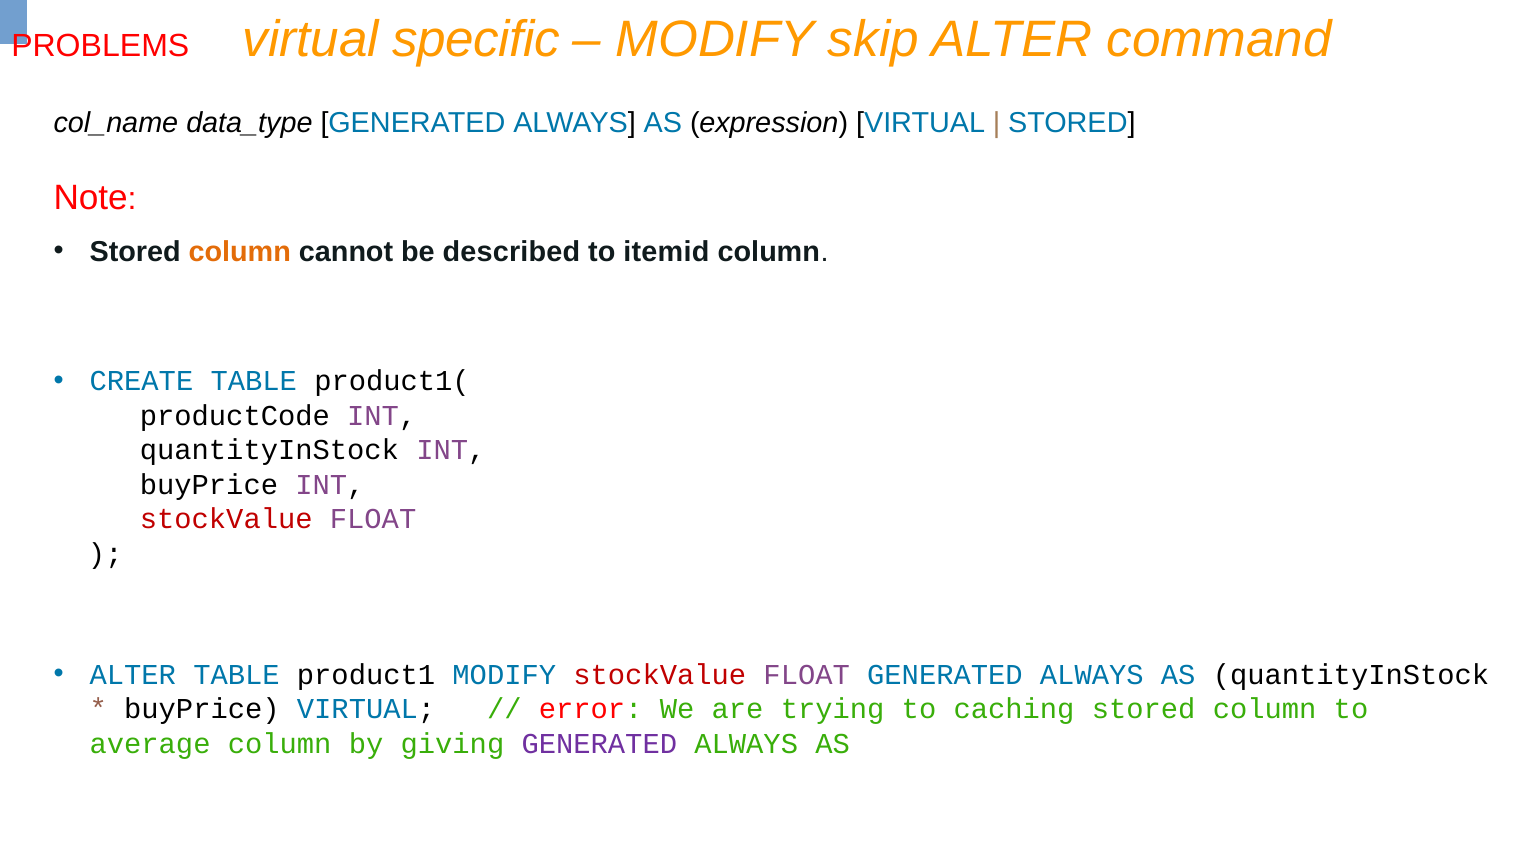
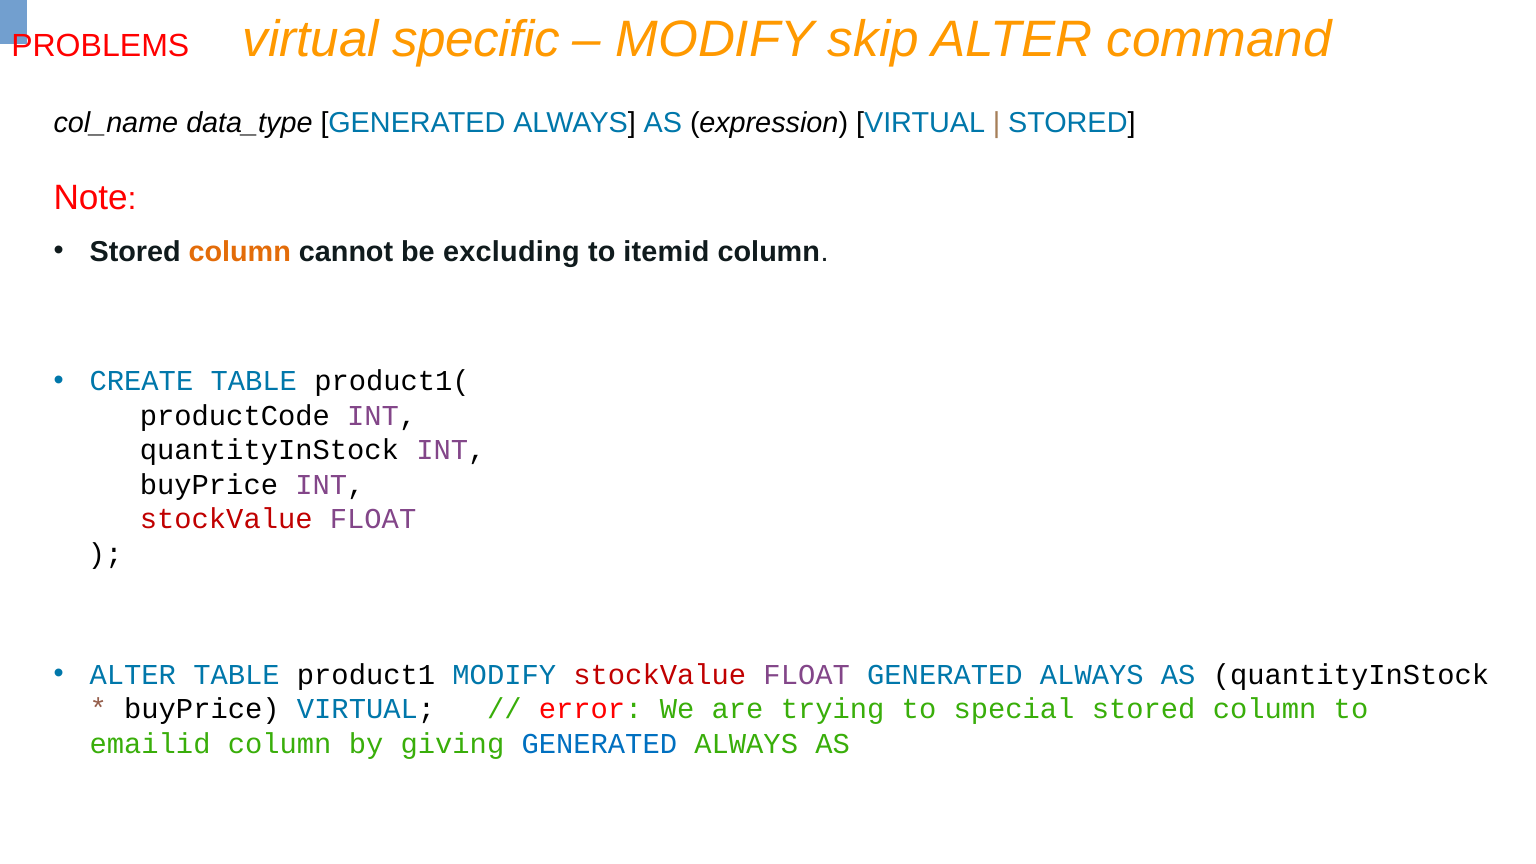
described: described -> excluding (511, 252)
caching: caching -> special (1014, 709)
average: average -> emailid (150, 744)
GENERATED colour: purple -> blue (599, 744)
